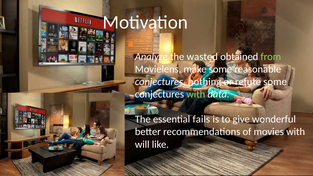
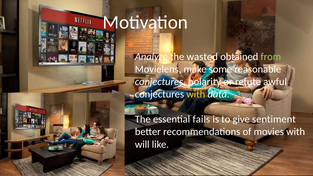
nothing: nothing -> polarity (205, 82)
refute some: some -> awful (275, 82)
with colour: light green -> yellow (196, 94)
wonderful: wonderful -> sentiment (274, 119)
